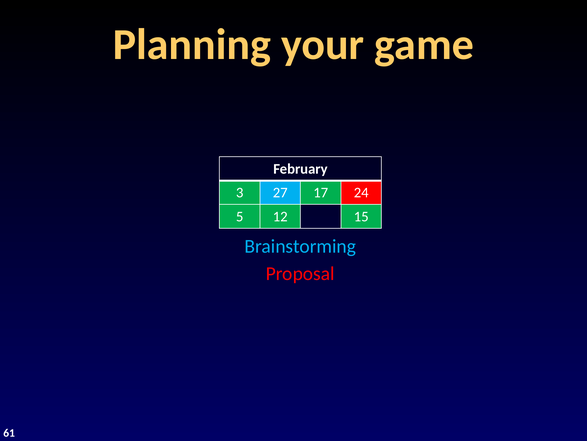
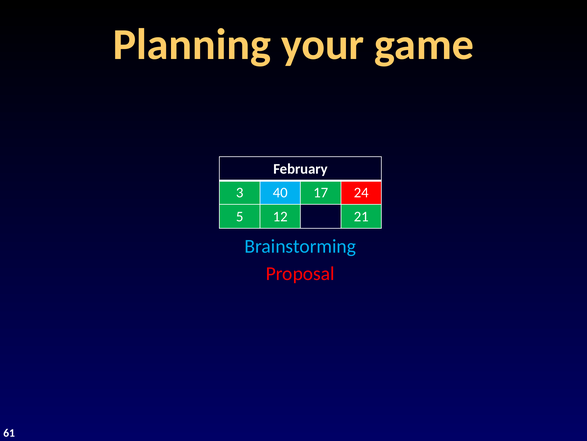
27: 27 -> 40 (280, 192)
15: 15 -> 21 (361, 216)
